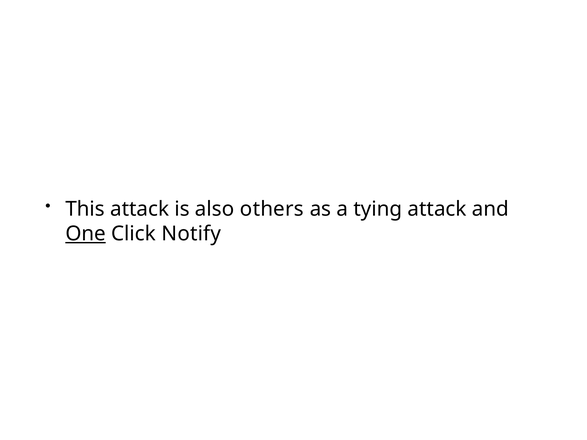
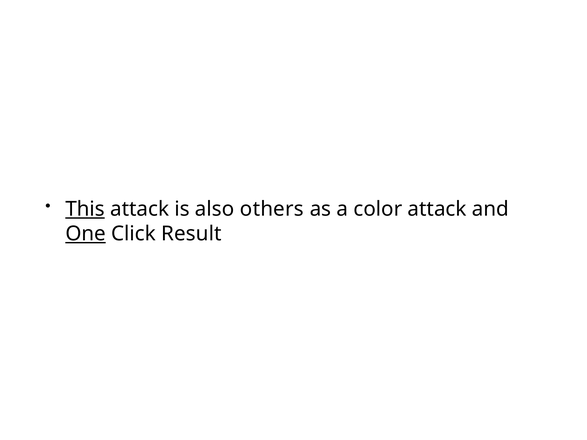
This underline: none -> present (85, 209)
tying: tying -> color (378, 209)
Notify: Notify -> Result (191, 234)
